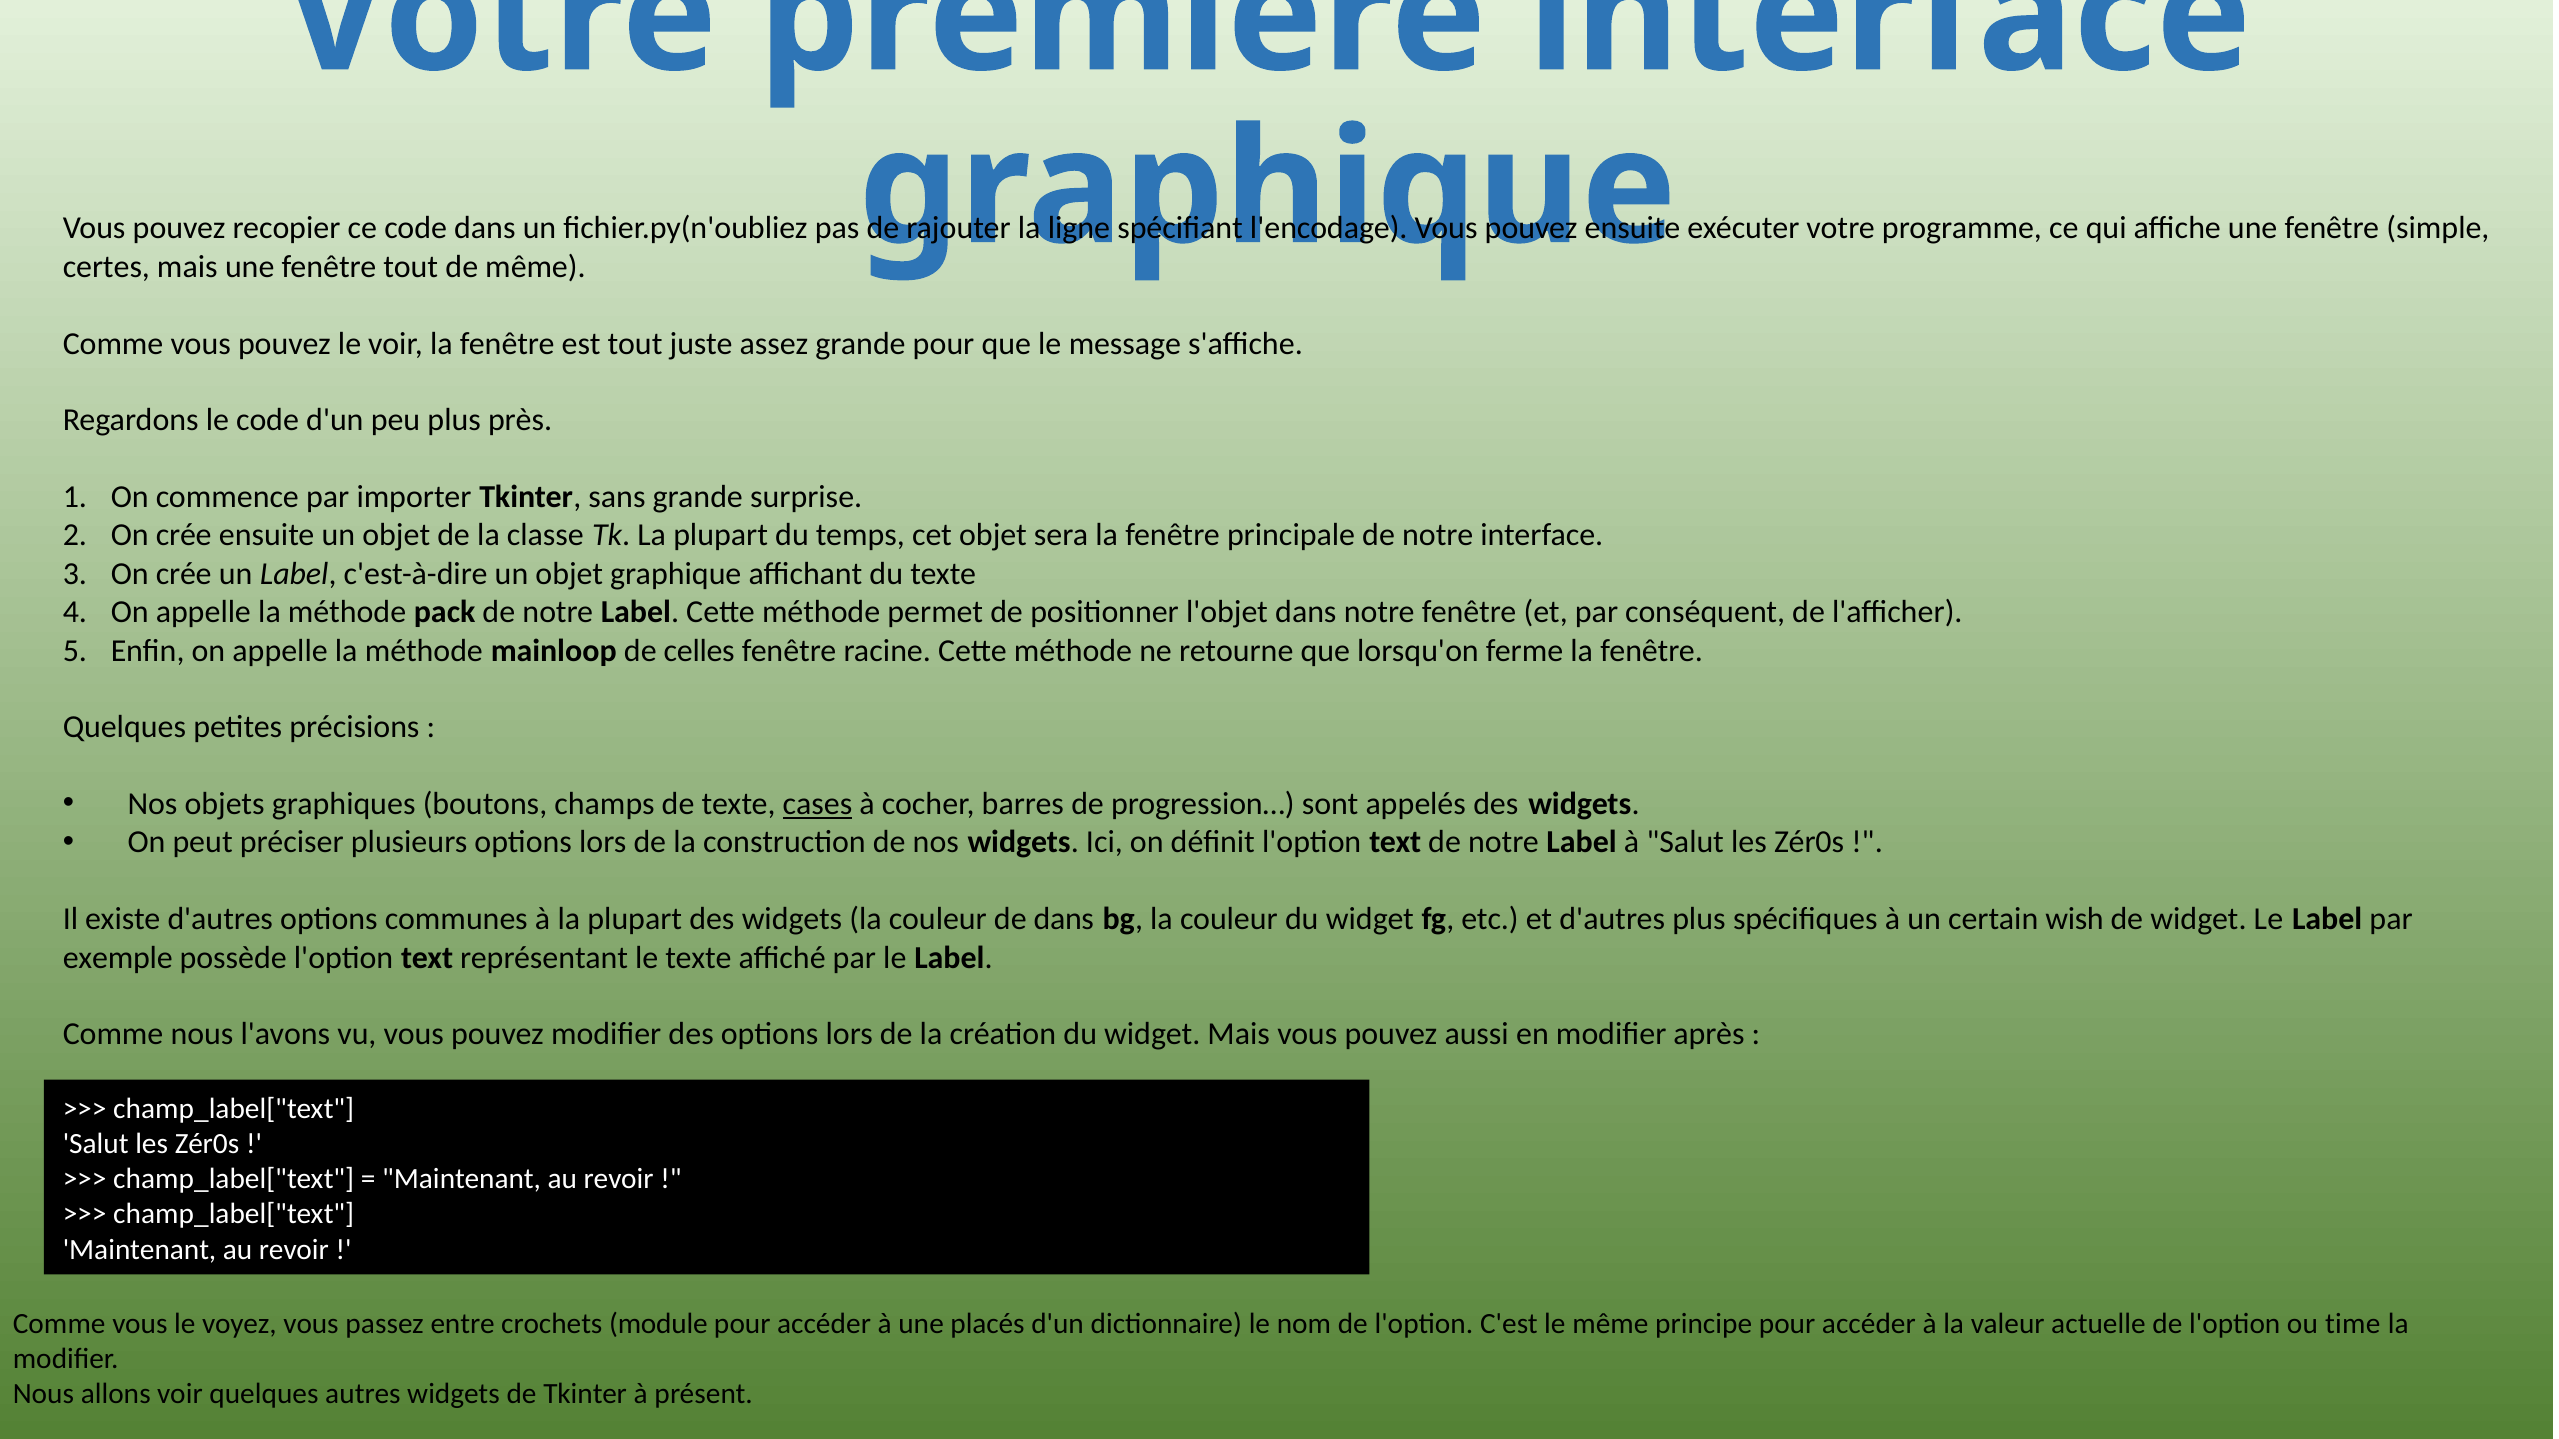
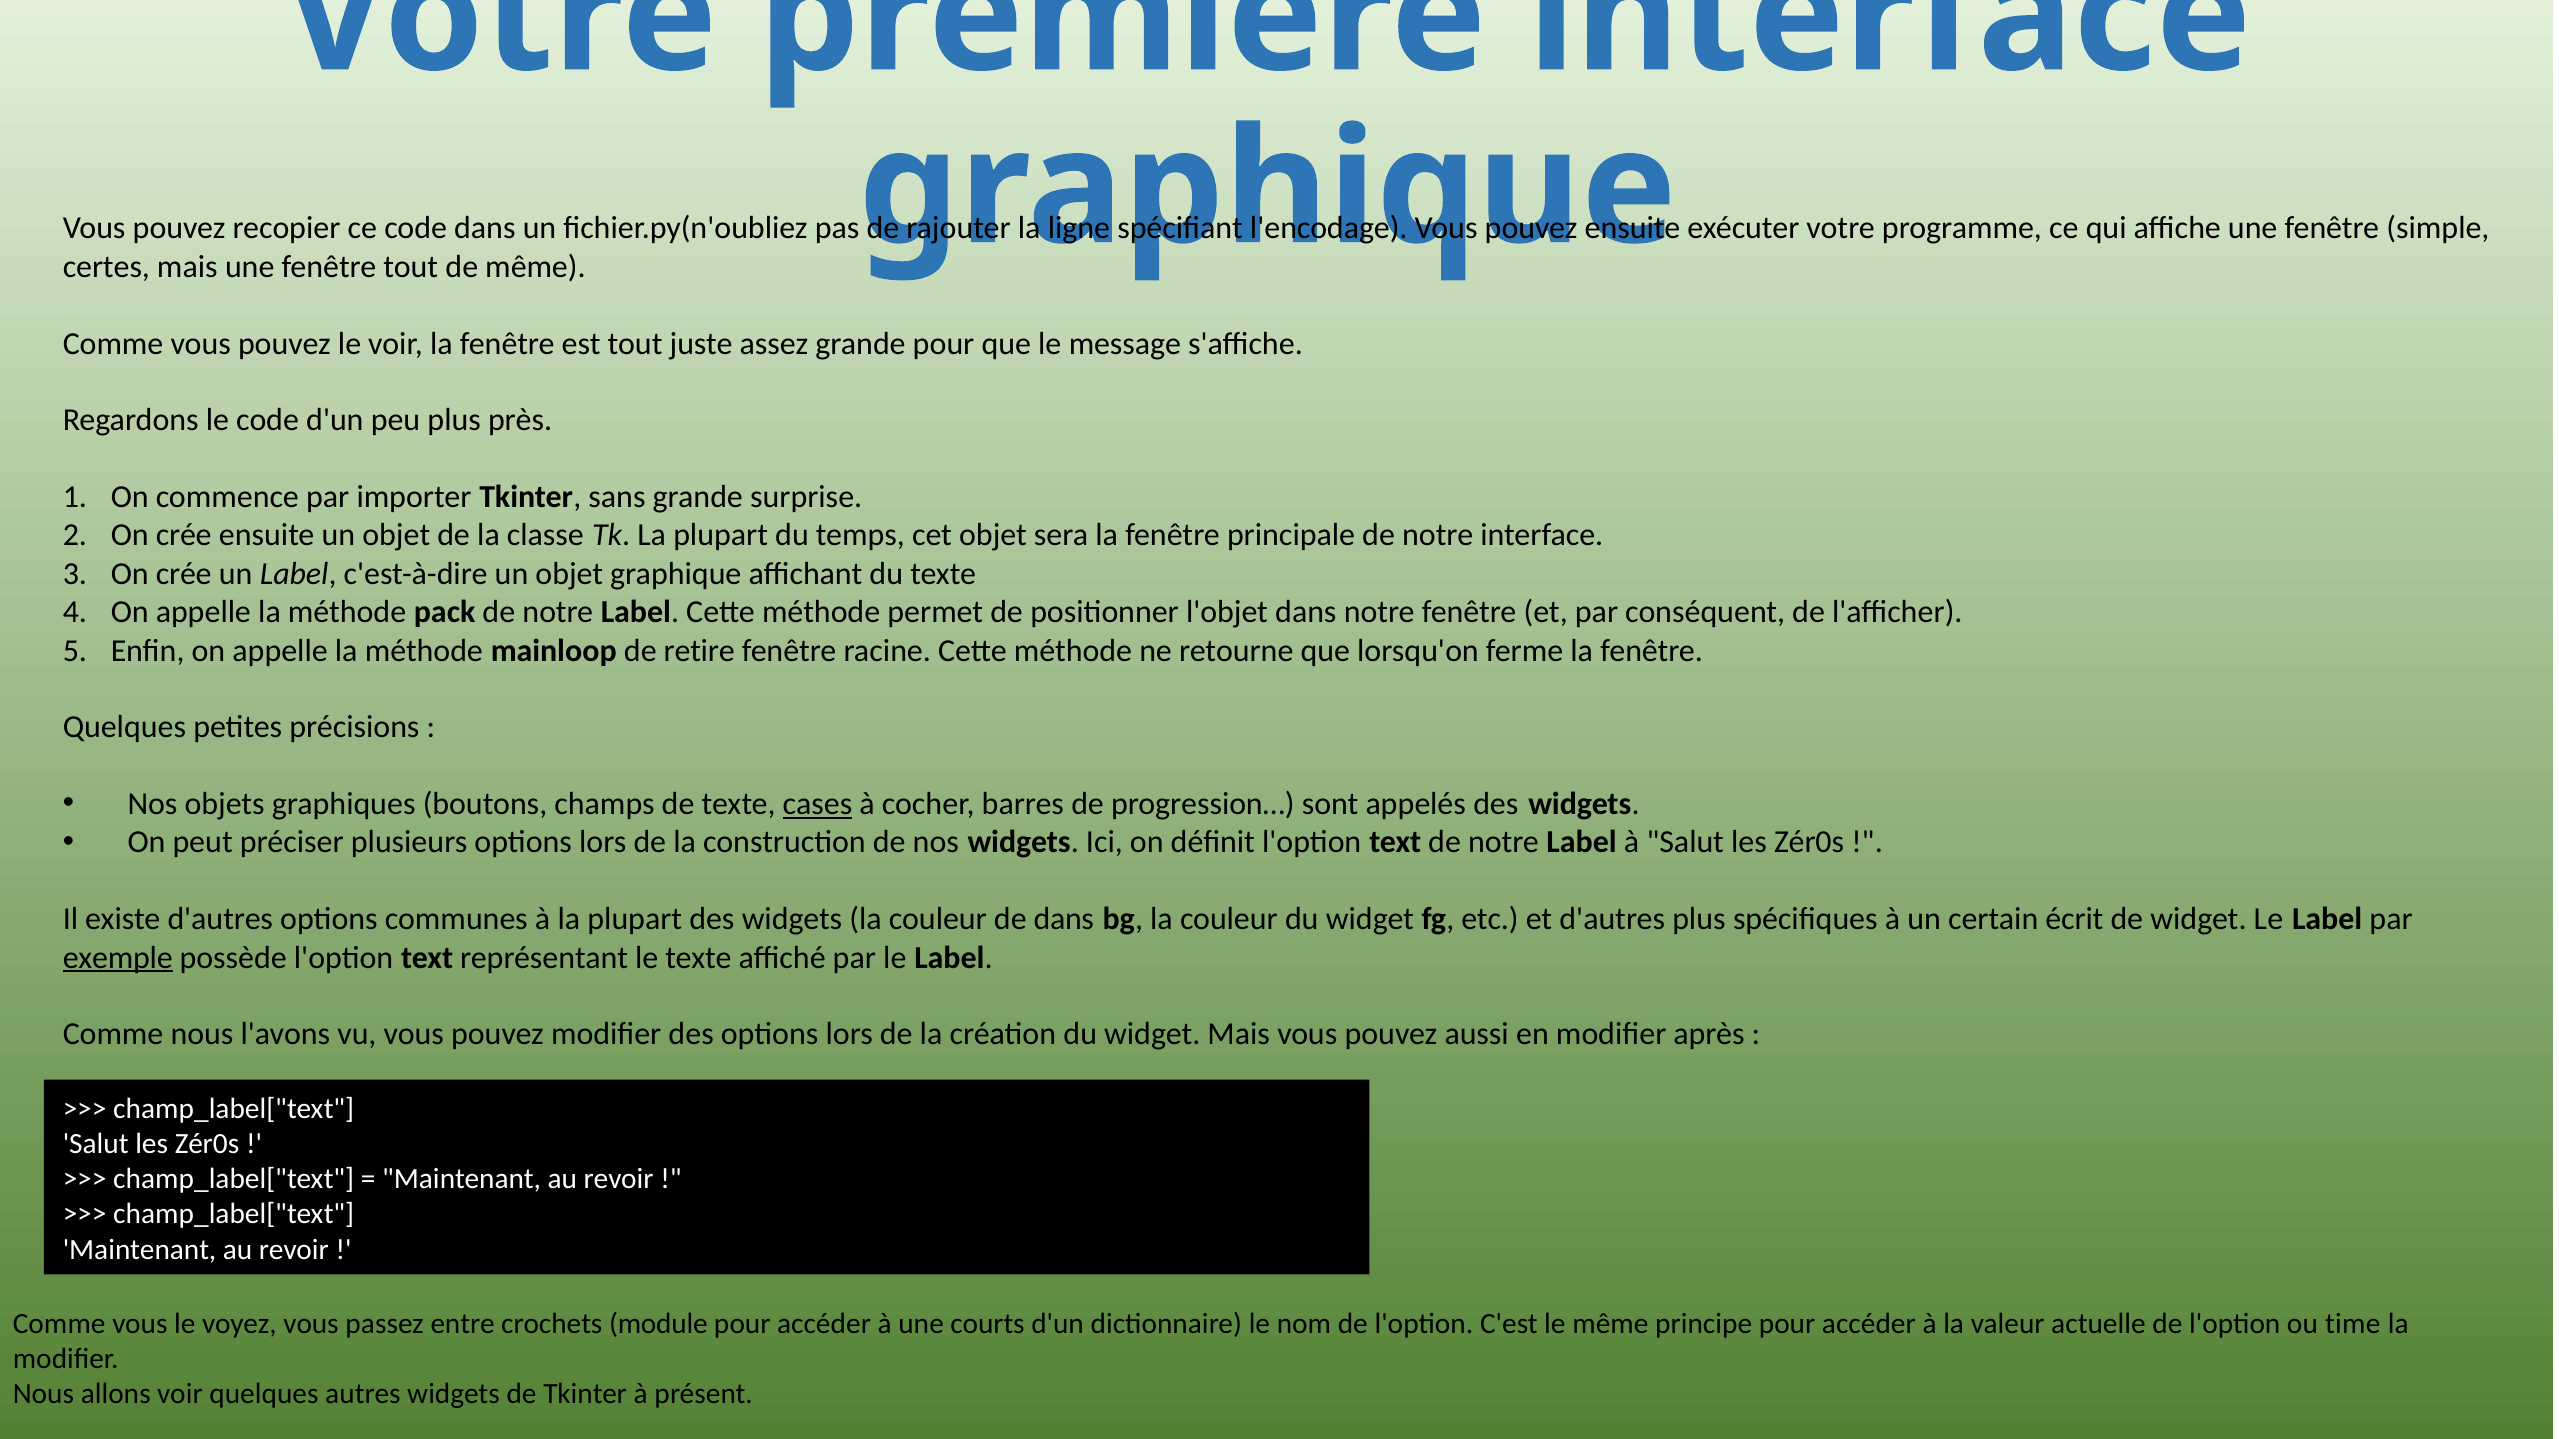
celles: celles -> retire (699, 651)
wish: wish -> écrit (2074, 919)
exemple underline: none -> present (118, 958)
placés: placés -> courts (988, 1324)
